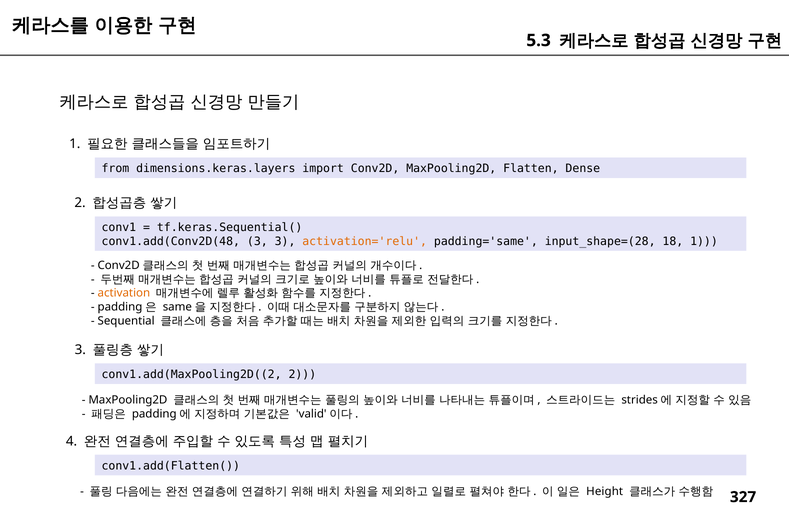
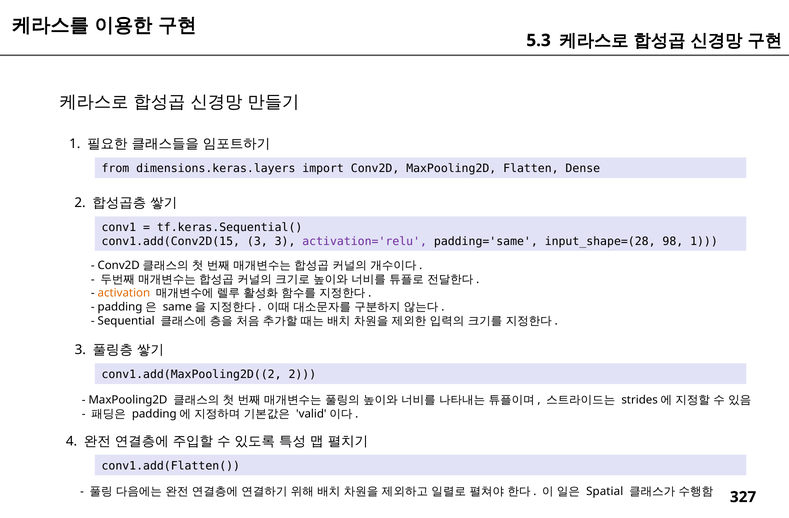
conv1.add(Conv2D(48: conv1.add(Conv2D(48 -> conv1.add(Conv2D(15 (171, 242)
activation='relu colour: orange -> purple (365, 242)
18: 18 -> 98 (673, 242)
Height: Height -> Spatial (605, 492)
